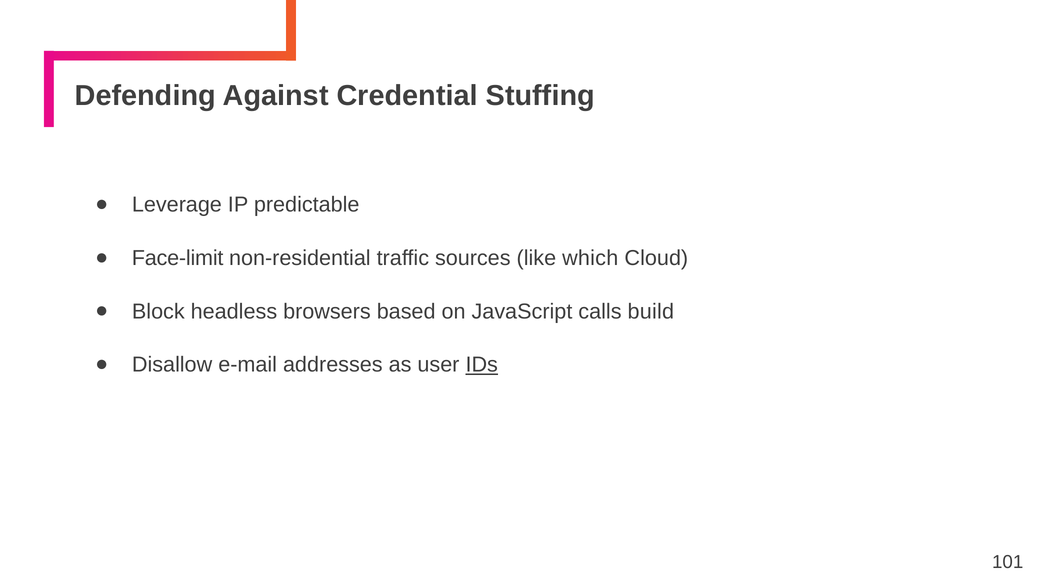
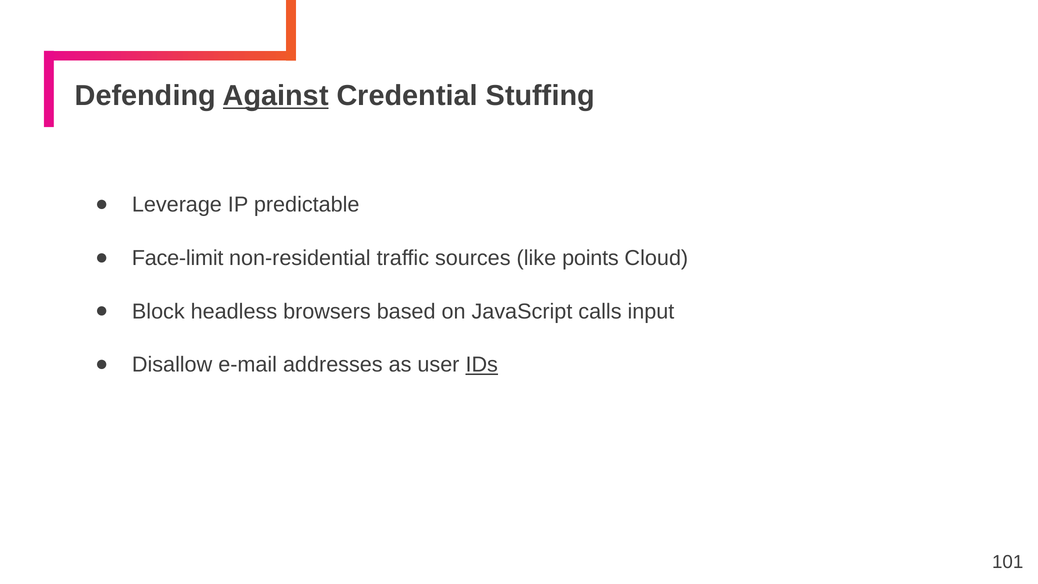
Against underline: none -> present (276, 96)
which: which -> points (590, 258)
build: build -> input (651, 311)
